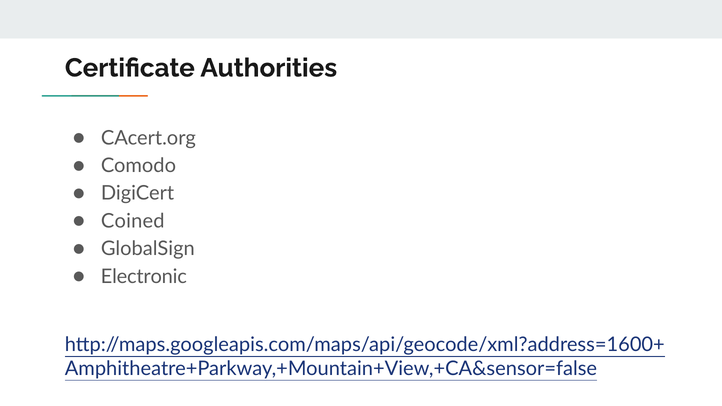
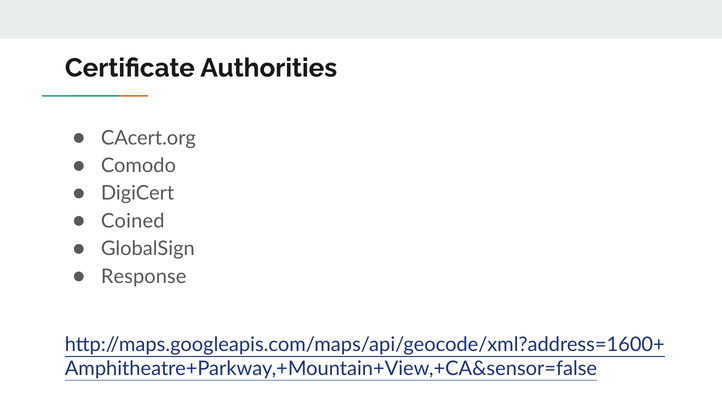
Electronic: Electronic -> Response (144, 276)
